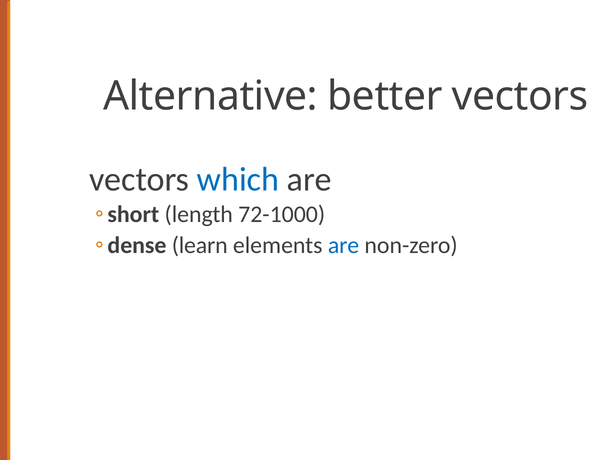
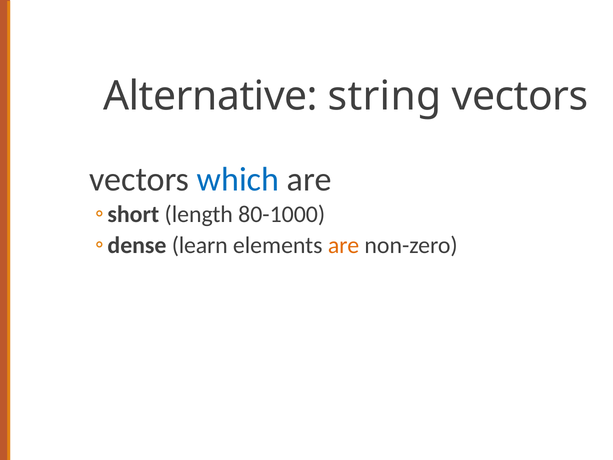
better: better -> string (385, 96)
72-1000: 72-1000 -> 80-1000 (282, 214)
are colour: blue -> orange (344, 245)
